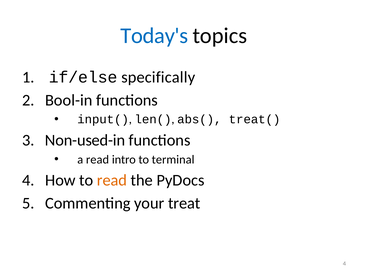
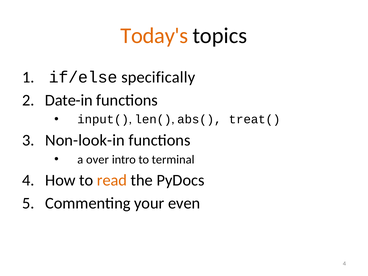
Today's colour: blue -> orange (154, 36)
Bool-in: Bool-in -> Date-in (69, 100)
Non-used-in: Non-used-in -> Non-look-in (85, 140)
a read: read -> over (97, 160)
treat: treat -> even (184, 203)
